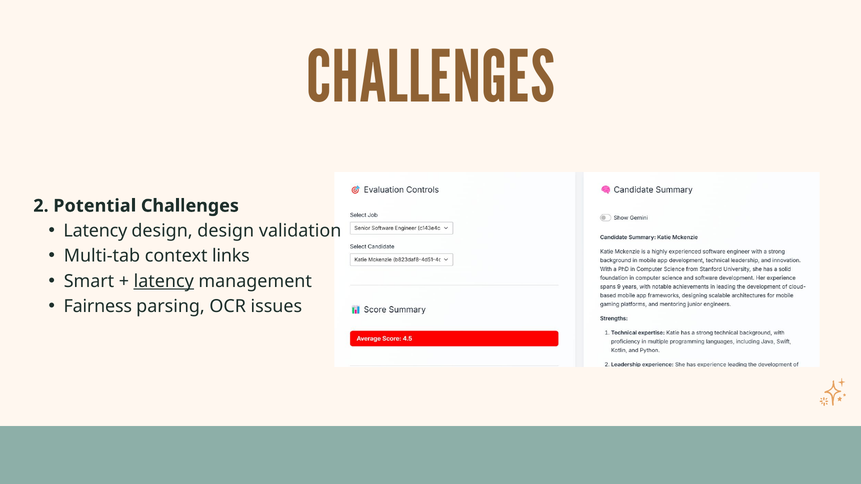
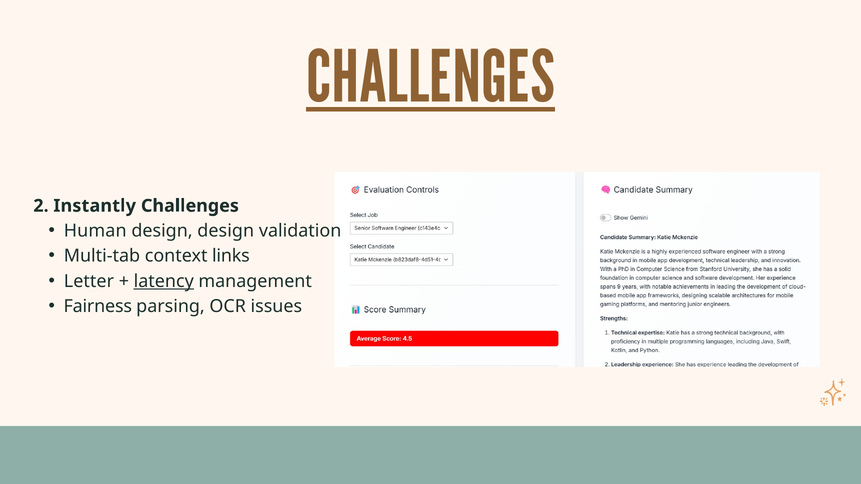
CHALLENGES underline: none -> present (430, 78)
Potential: Potential -> Instantly (95, 206)
Latency: Latency -> Human (95, 231)
Smart: Smart -> Letter (89, 281)
